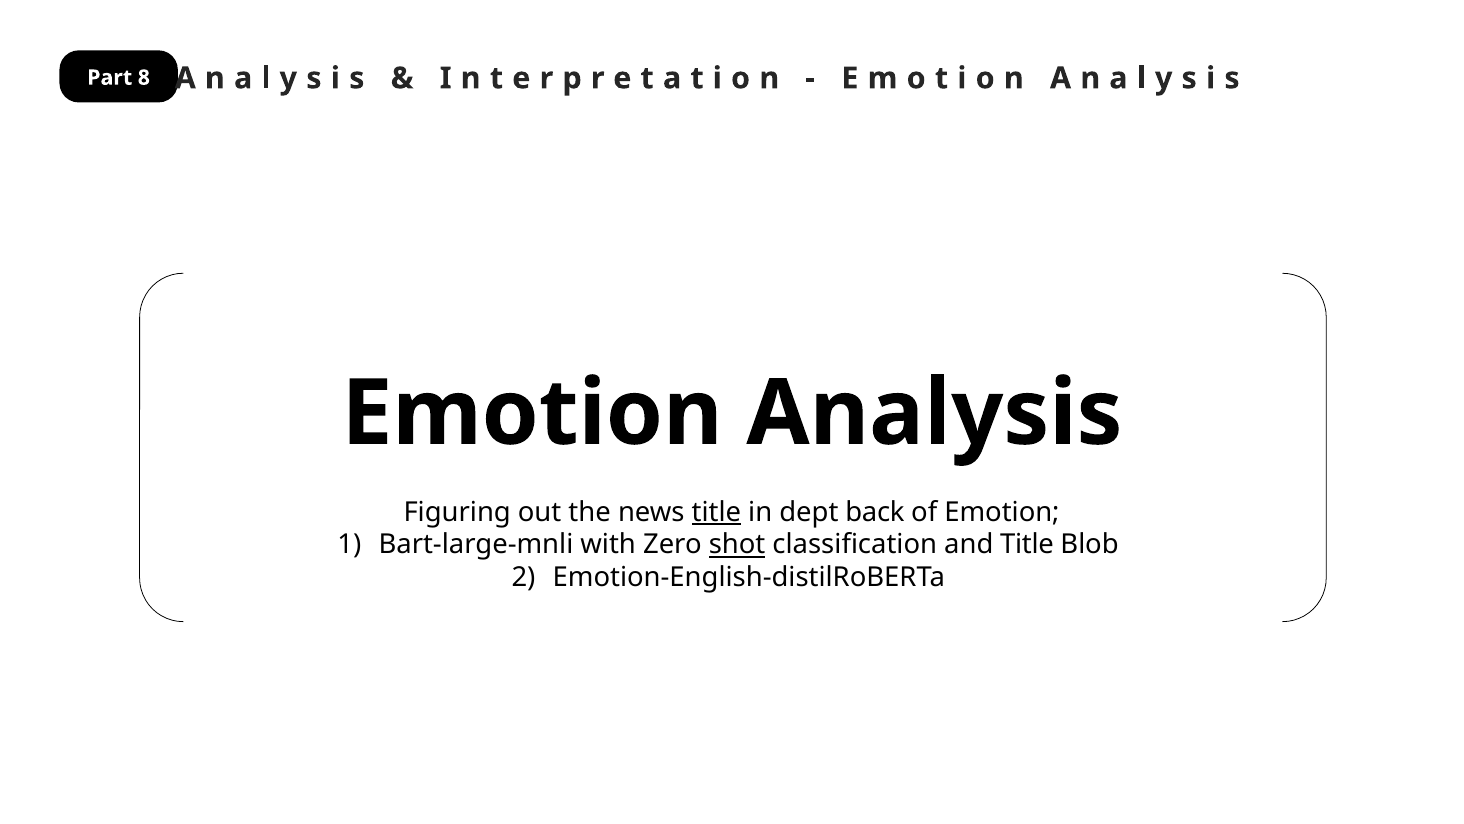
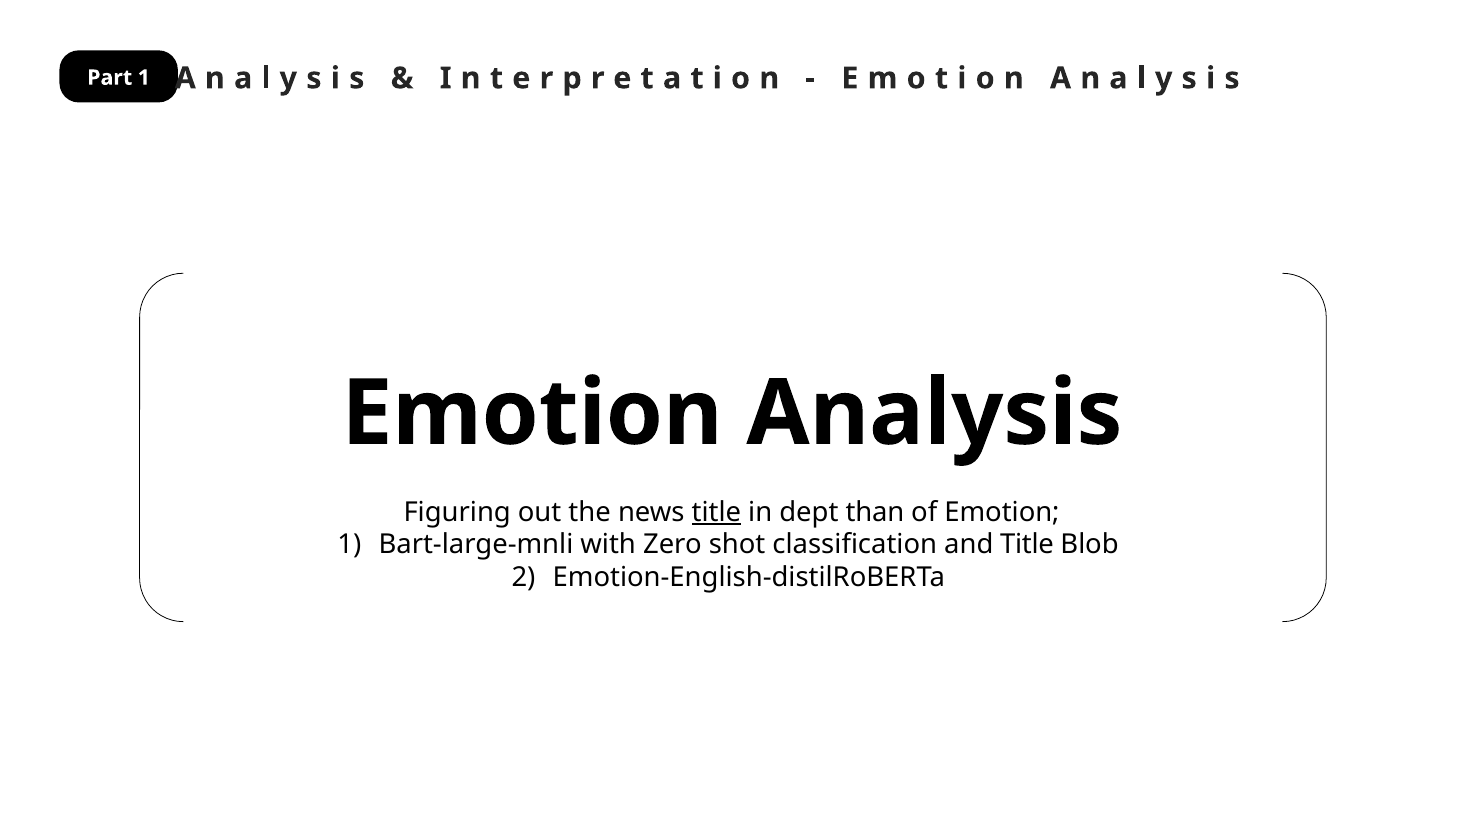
Part 8: 8 -> 1 (144, 78)
back: back -> than (875, 512)
shot underline: present -> none (737, 545)
